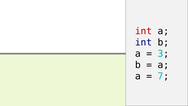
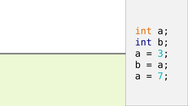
int colour: red -> orange (144, 31)
